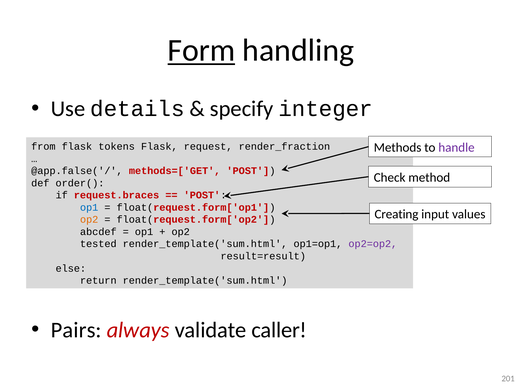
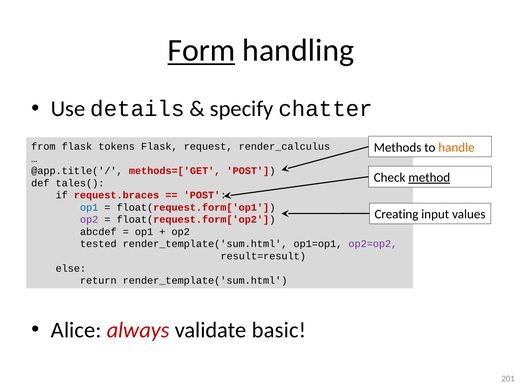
integer: integer -> chatter (326, 109)
handle colour: purple -> orange (457, 148)
render_fraction: render_fraction -> render_calculus (284, 147)
@app.false('/: @app.false('/ -> @app.title('/ (77, 171)
method underline: none -> present (429, 178)
order(: order( -> tales( (80, 183)
op2 colour: orange -> purple (89, 220)
Pairs: Pairs -> Alice (76, 330)
caller: caller -> basic (279, 330)
